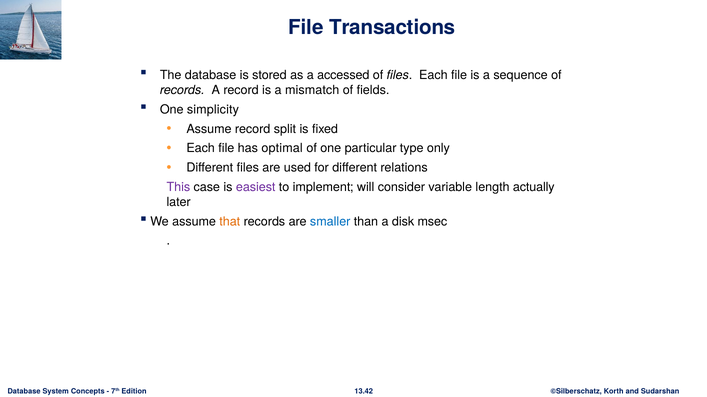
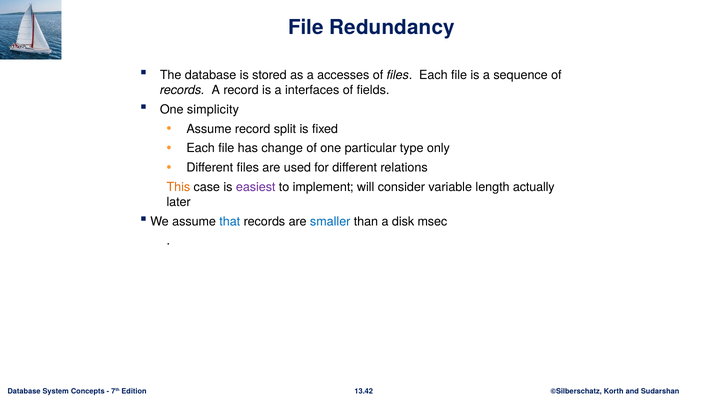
Transactions: Transactions -> Redundancy (392, 28)
accessed: accessed -> accesses (343, 75)
mismatch: mismatch -> interfaces (312, 90)
optimal: optimal -> change (282, 149)
This colour: purple -> orange (178, 187)
that colour: orange -> blue (230, 222)
